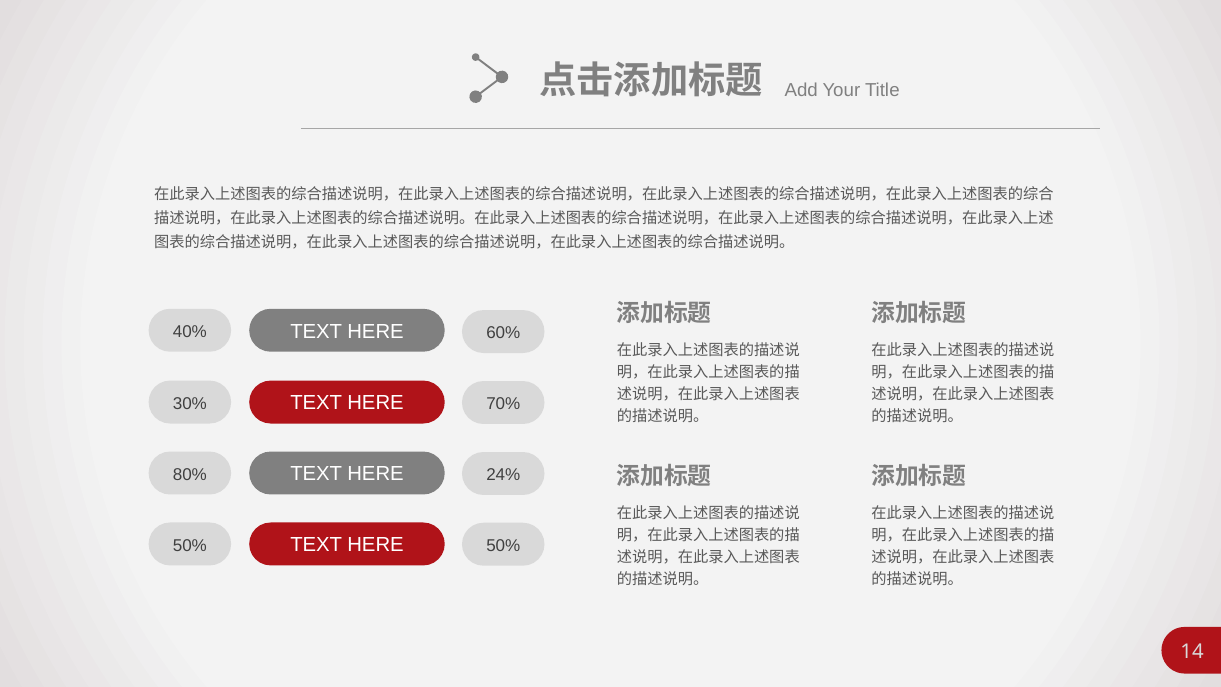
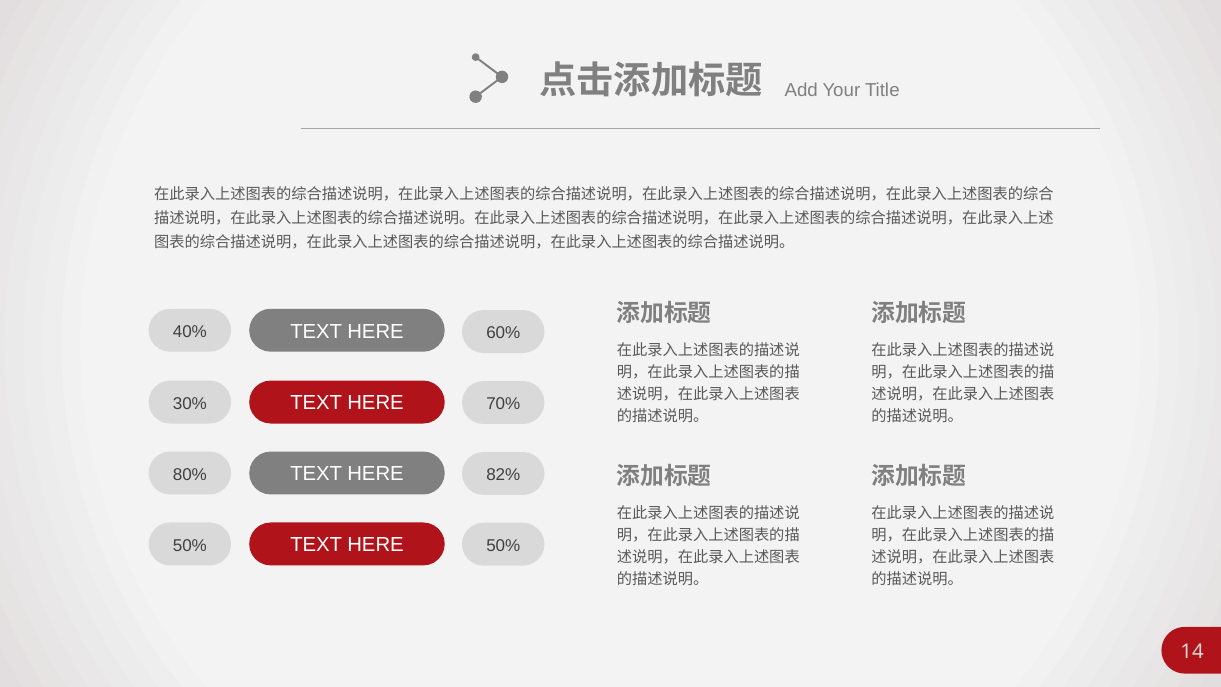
24%: 24% -> 82% (503, 475)
